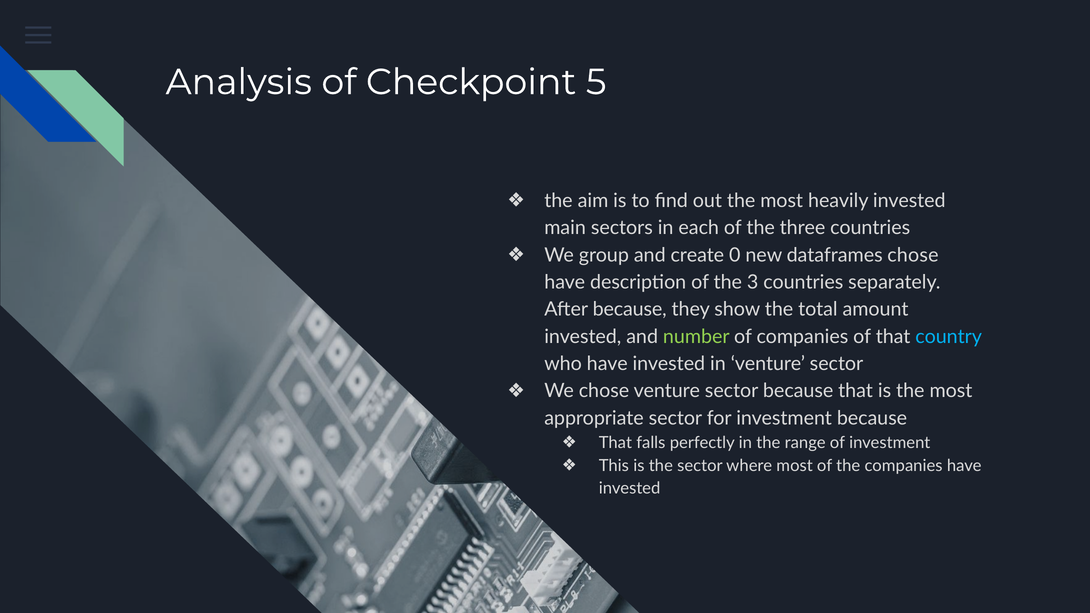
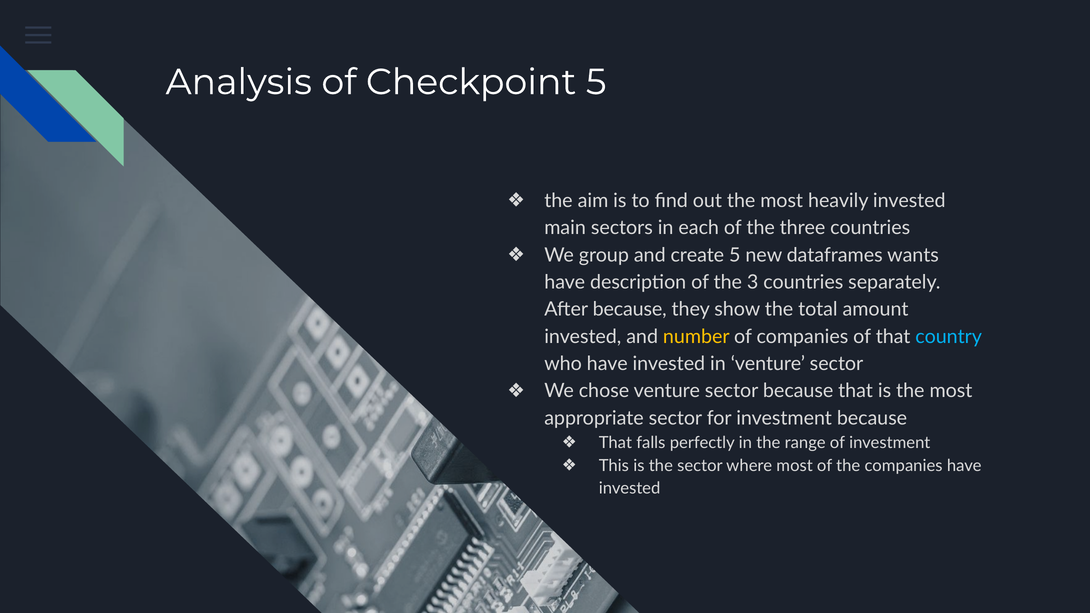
create 0: 0 -> 5 (735, 255)
dataframes chose: chose -> wants (913, 255)
number colour: light green -> yellow (696, 337)
